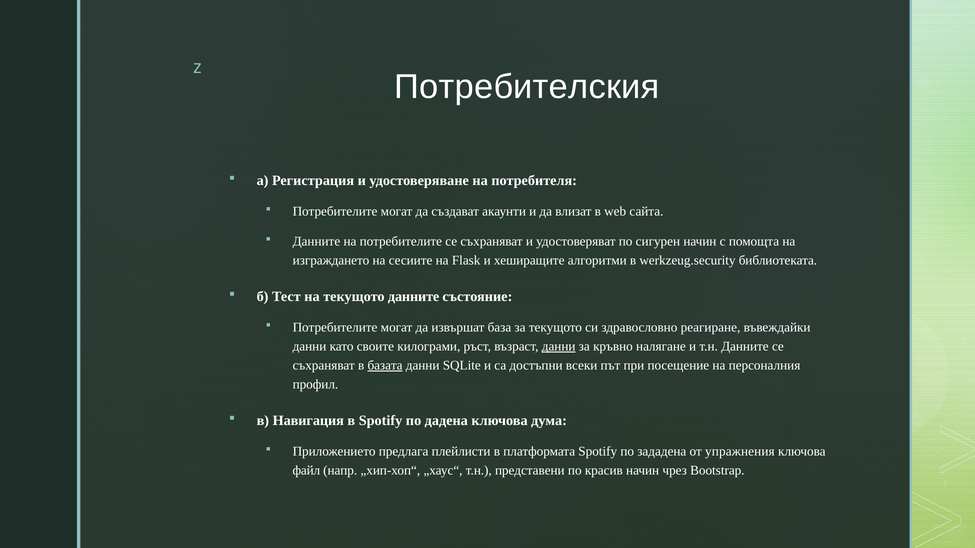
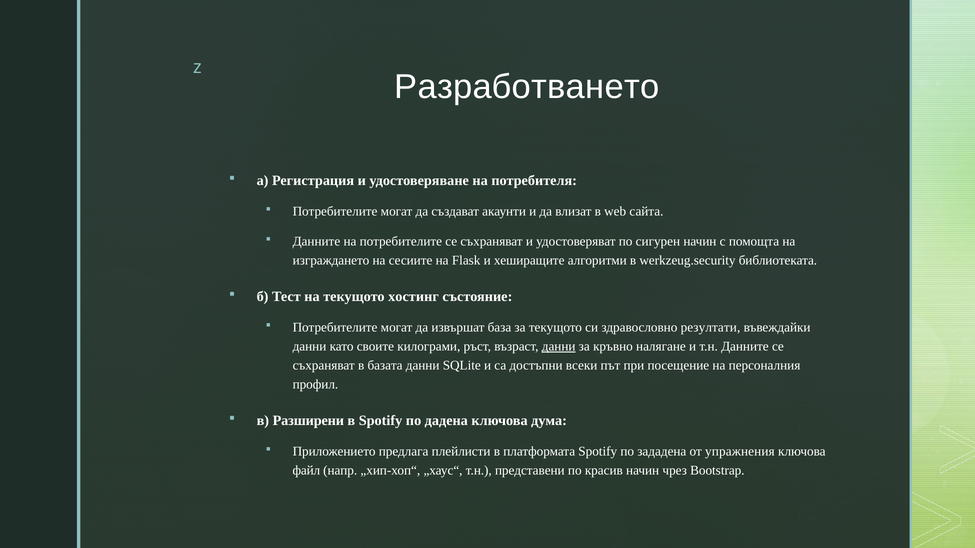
Потребителския: Потребителския -> Разработването (527, 87)
текущото данните: данните -> хостинг (414, 297)
реагиране: реагиране -> резултати (710, 328)
базата underline: present -> none (385, 366)
Навигация: Навигация -> Разширени (308, 421)
